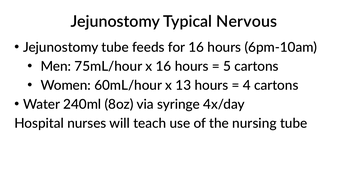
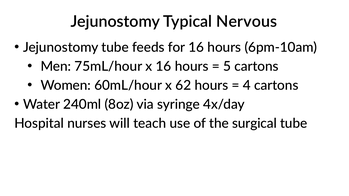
13: 13 -> 62 (183, 86)
nursing: nursing -> surgical (254, 124)
